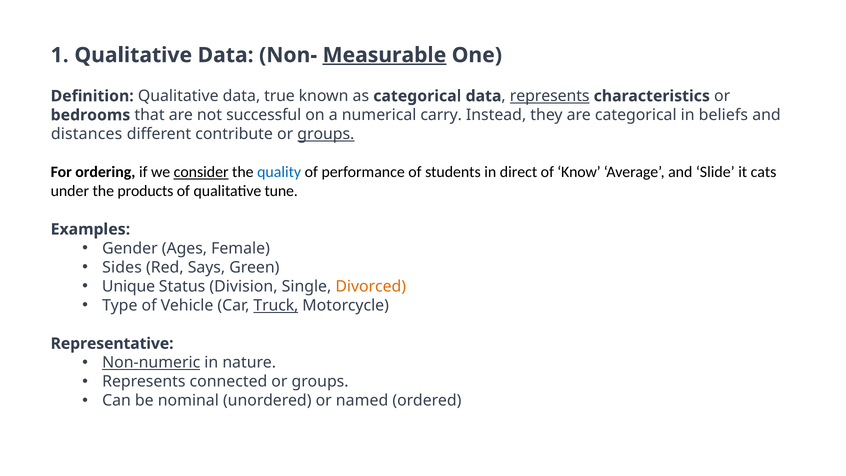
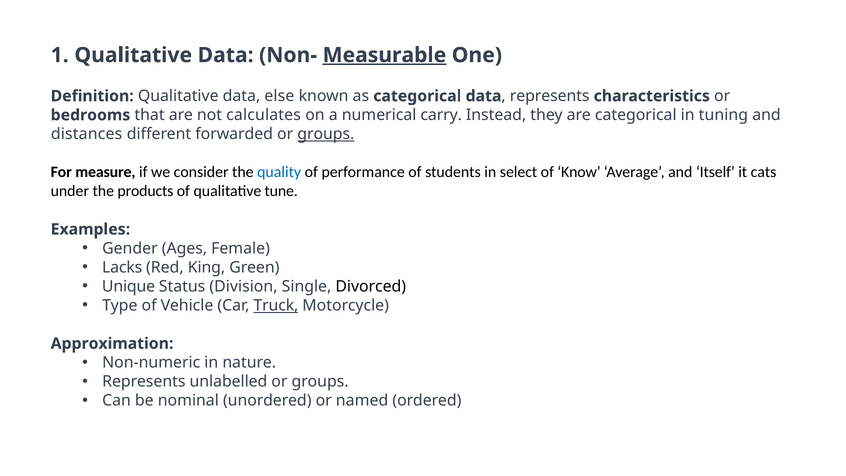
true: true -> else (279, 96)
represents underline: present -> none (550, 96)
successful: successful -> calculates (264, 115)
beliefs: beliefs -> tuning (723, 115)
contribute: contribute -> forwarded (234, 134)
ordering: ordering -> measure (105, 172)
consider underline: present -> none (201, 172)
direct: direct -> select (519, 172)
Slide: Slide -> Itself (715, 172)
Sides: Sides -> Lacks (122, 267)
Says: Says -> King (206, 267)
Divorced colour: orange -> black (371, 286)
Representative: Representative -> Approximation (112, 343)
Non-numeric underline: present -> none (151, 363)
connected: connected -> unlabelled (228, 382)
